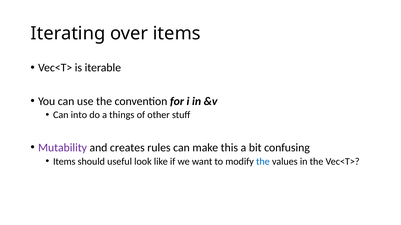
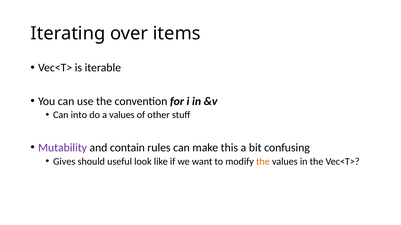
a things: things -> values (122, 115)
creates: creates -> contain (127, 148)
Items: Items -> Gives (64, 162)
the colour: blue -> orange (263, 162)
